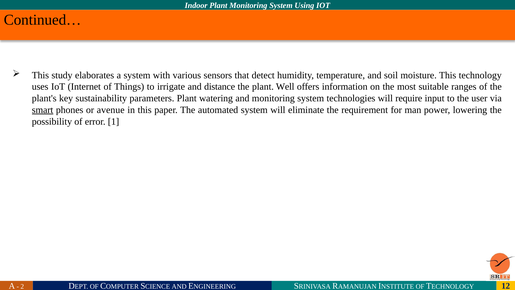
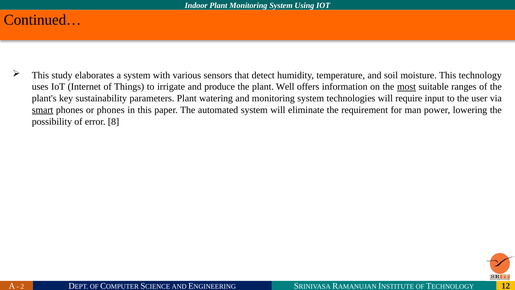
distance: distance -> produce (220, 87)
most underline: none -> present (406, 87)
or avenue: avenue -> phones (111, 110)
1: 1 -> 8 (114, 121)
